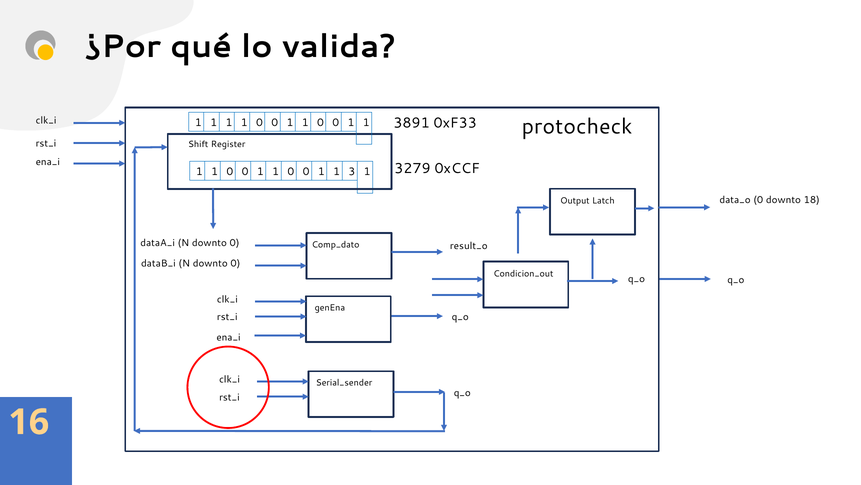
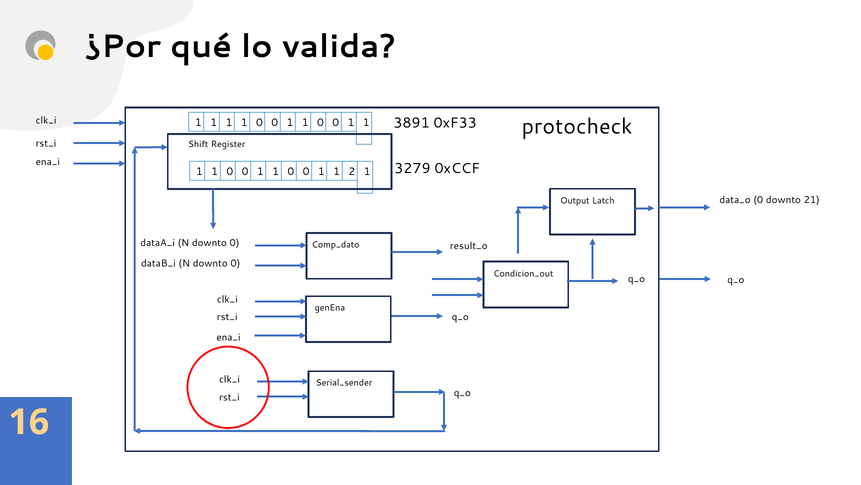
3: 3 -> 2 (352, 171)
18: 18 -> 21 (812, 200)
